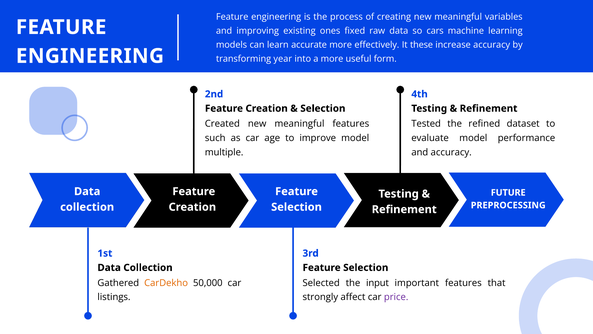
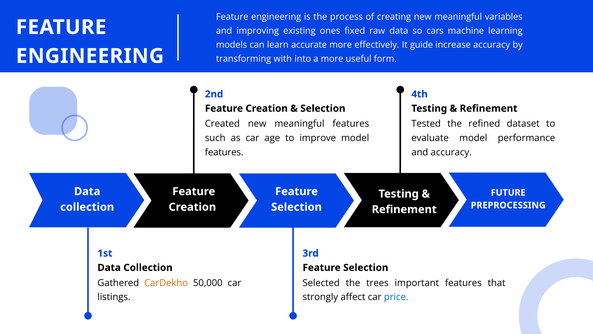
these: these -> guide (422, 45)
year: year -> with (283, 59)
multiple: multiple -> features (224, 152)
input: input -> trees (377, 283)
price colour: purple -> blue (396, 297)
